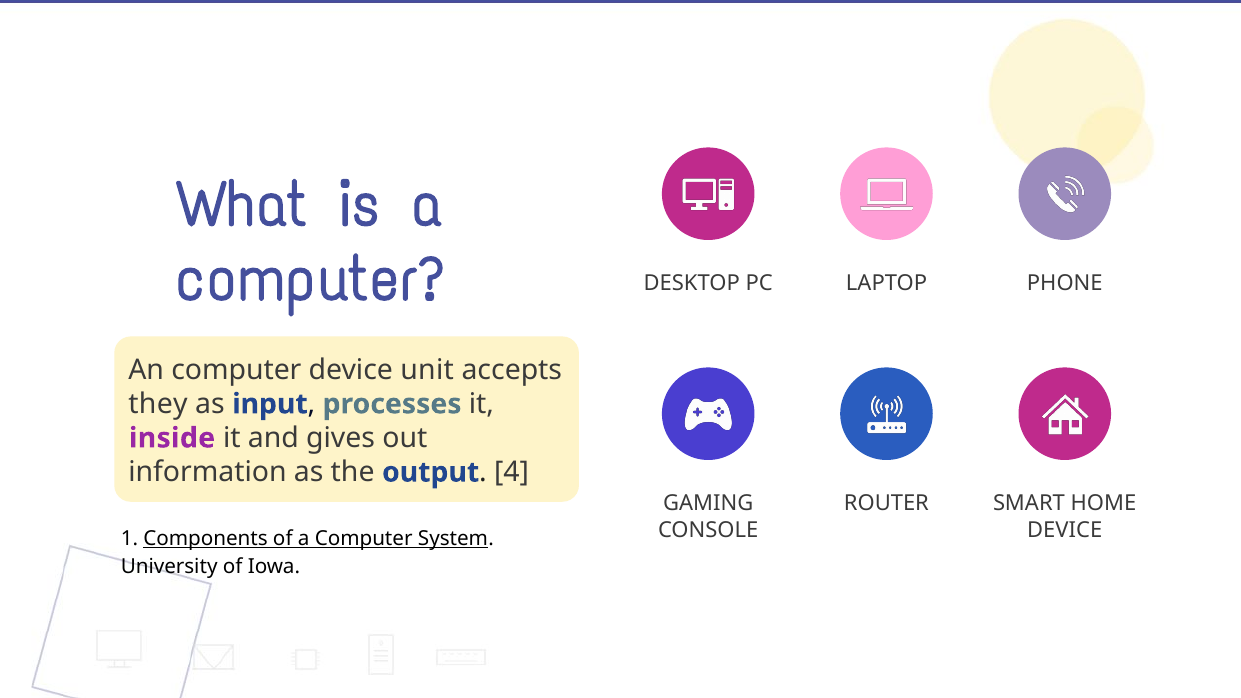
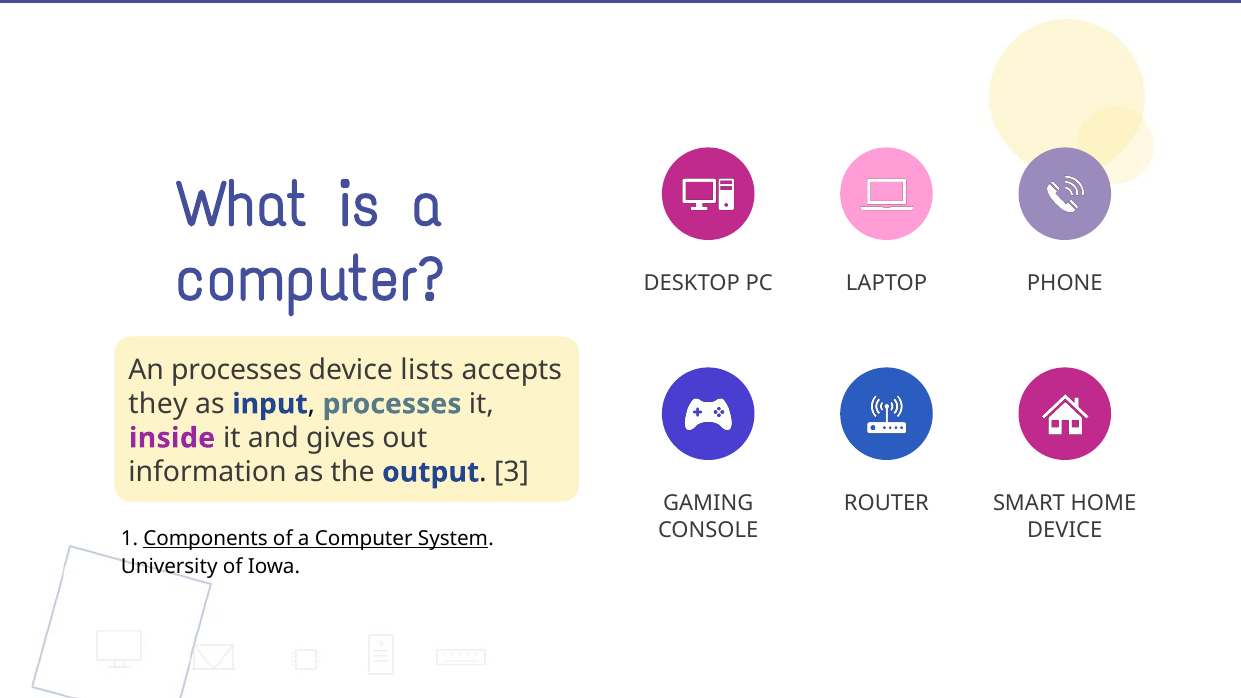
An computer: computer -> processes (237, 370)
unit: unit -> lists (427, 370)
4: 4 -> 3 (511, 472)
